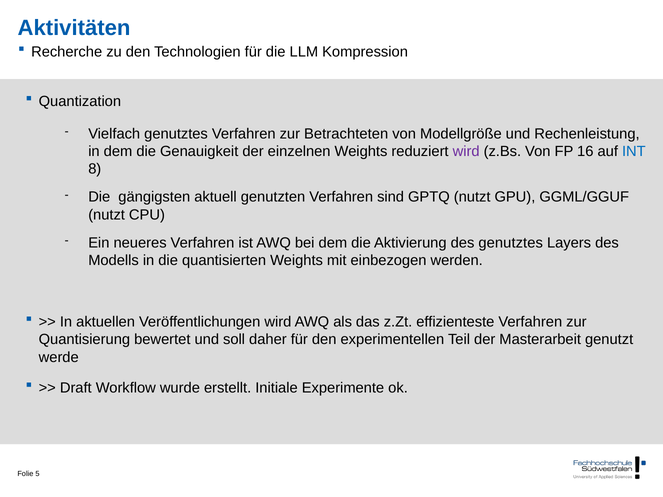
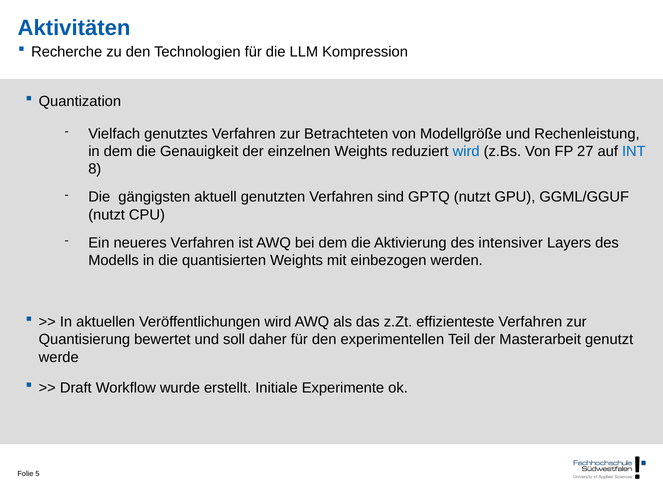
wird colour: purple -> blue (466, 151)
16: 16 -> 27 (585, 151)
des genutztes: genutztes -> intensiver (511, 243)
